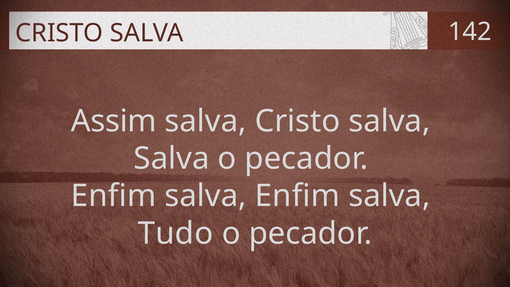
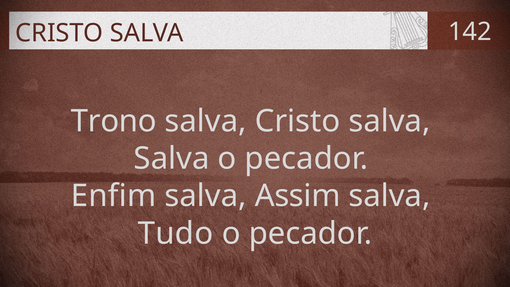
Assim: Assim -> Trono (114, 121)
salva Enfim: Enfim -> Assim (298, 196)
